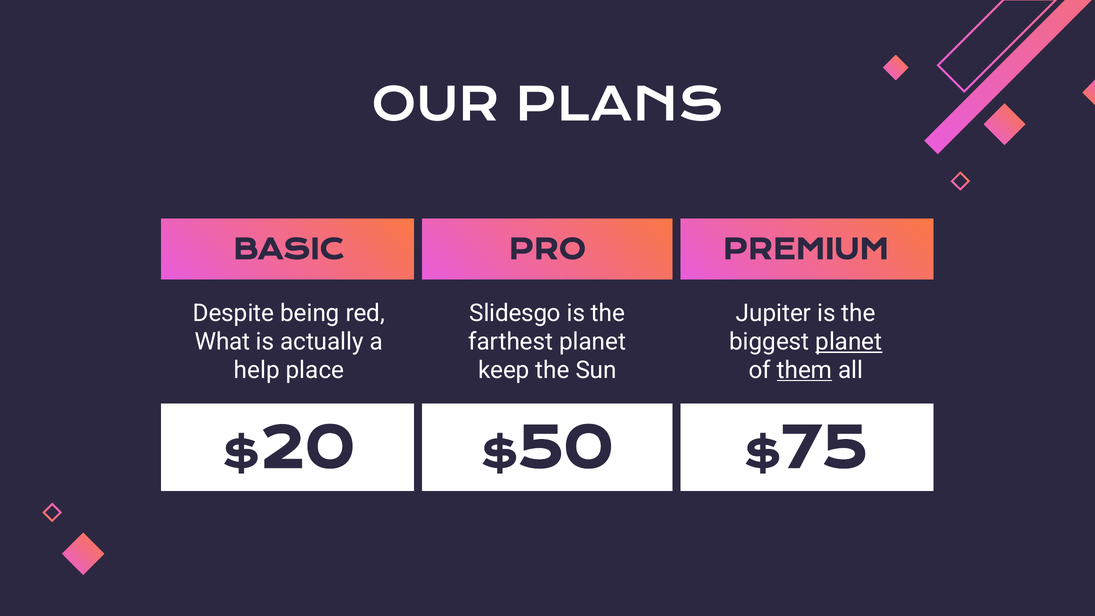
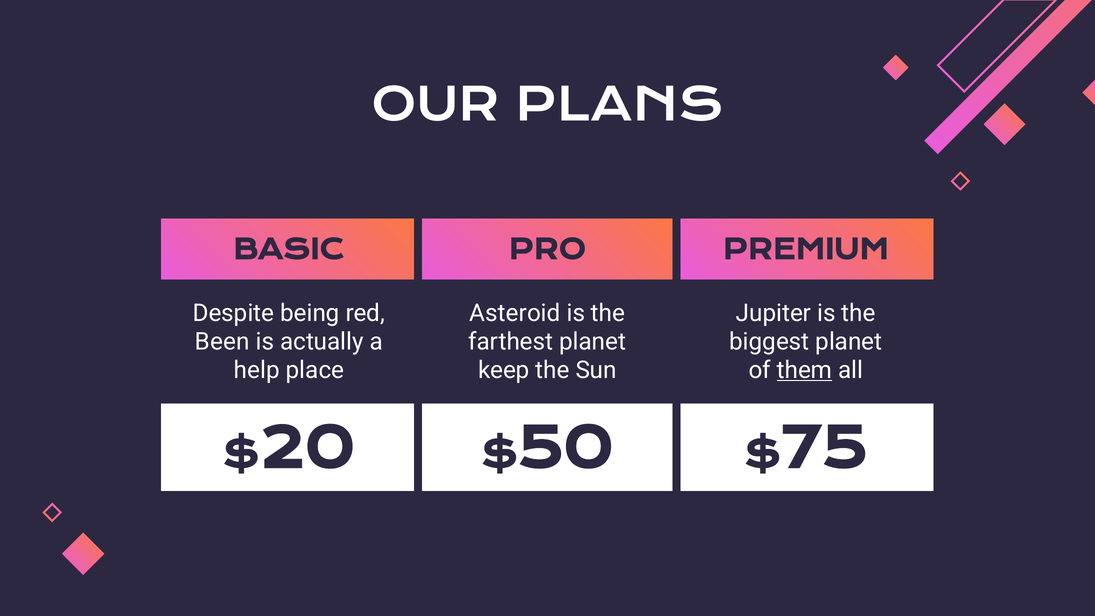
Slidesgo: Slidesgo -> Asteroid (515, 313)
What: What -> Been (222, 342)
planet underline: present -> none (849, 342)
